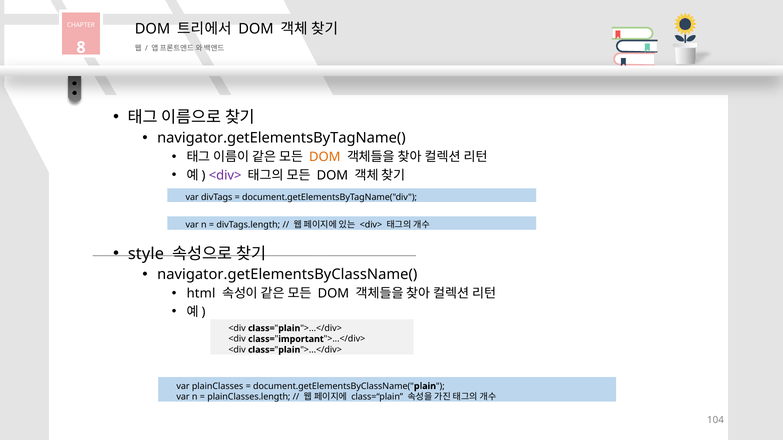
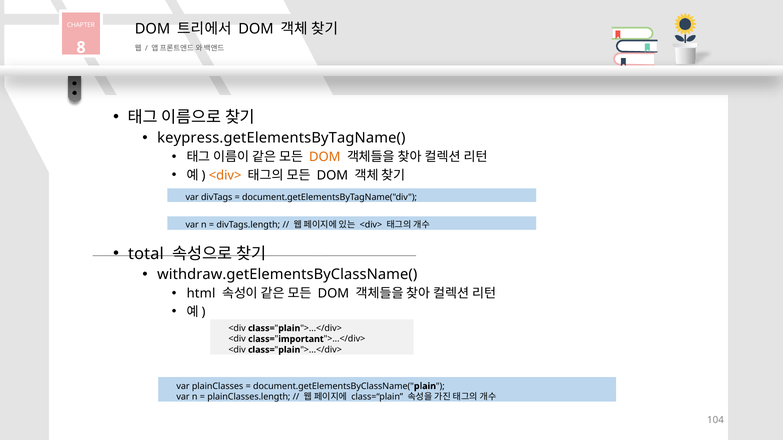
navigator.getElementsByTagName(: navigator.getElementsByTagName( -> keypress.getElementsByTagName( (281, 138)
<div> colour: purple -> orange (225, 175)
style: style -> total (146, 254)
navigator.getElementsByClassName(: navigator.getElementsByClassName( -> withdraw.getElementsByClassName( (287, 275)
